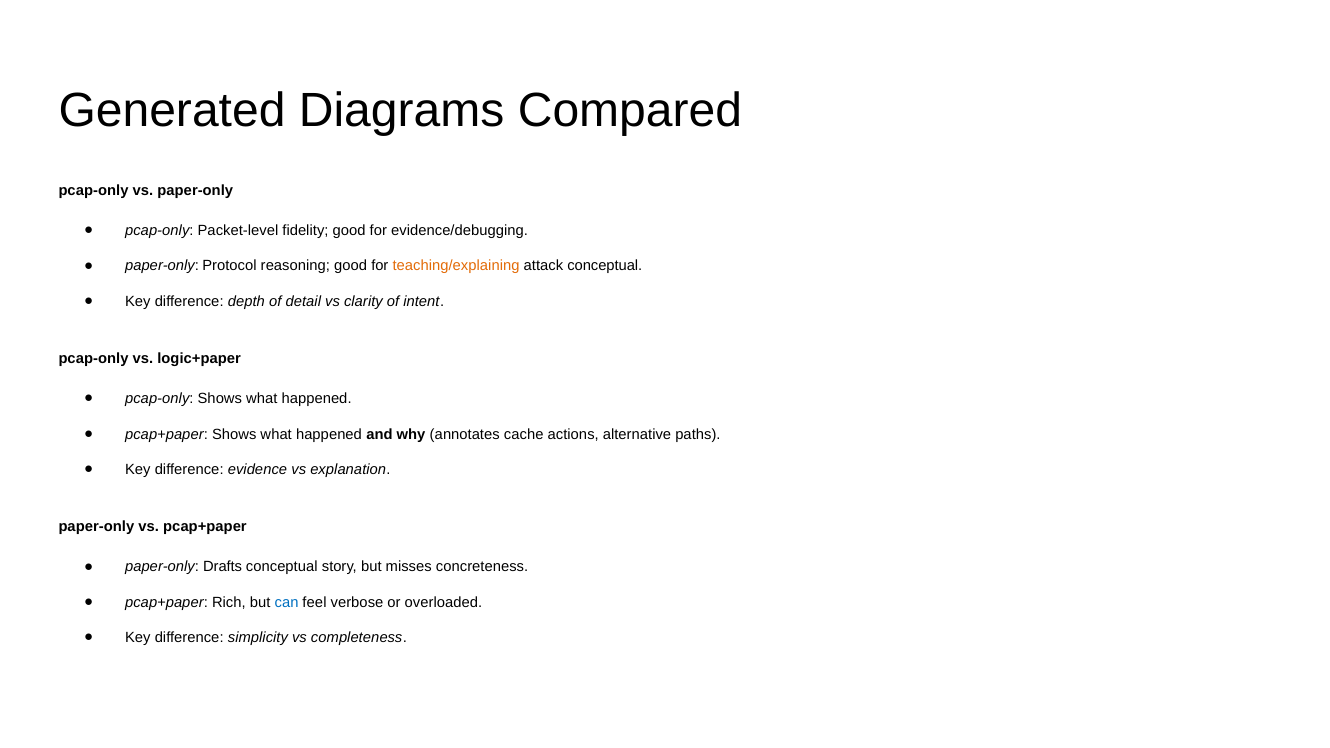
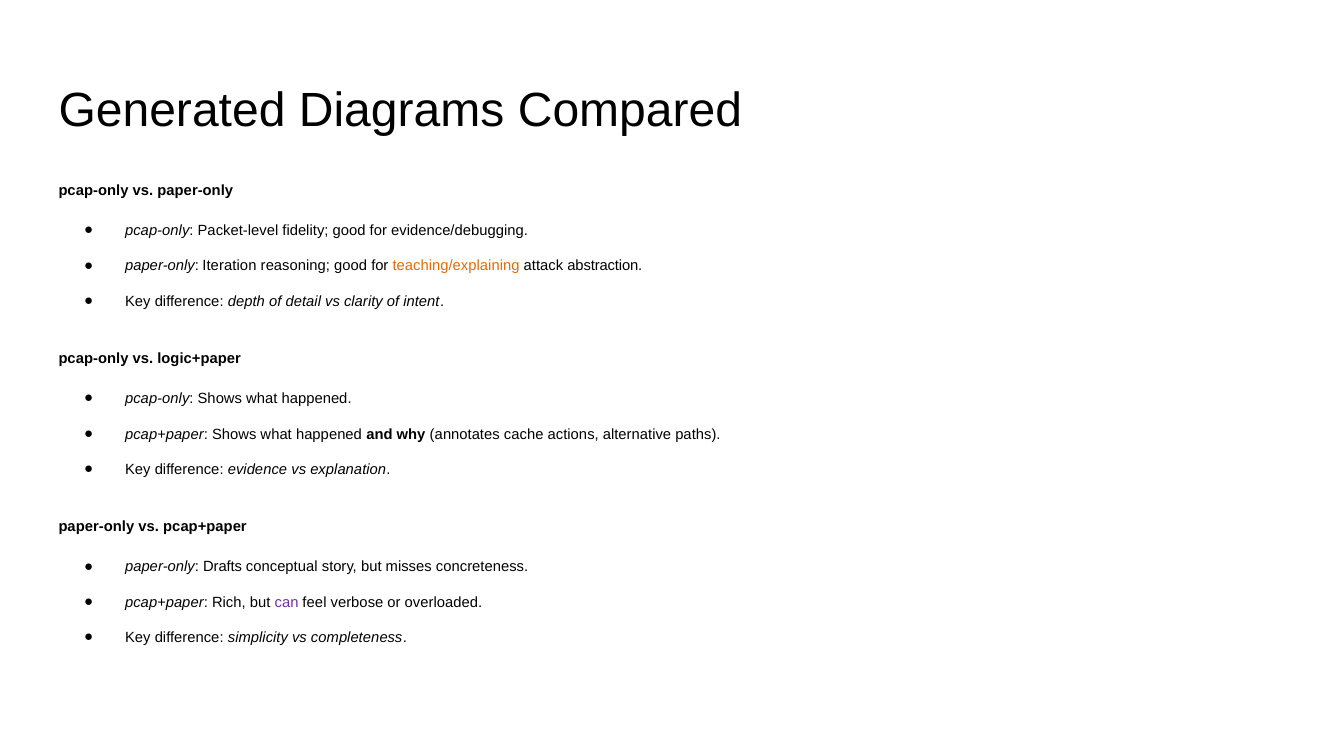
Protocol: Protocol -> Iteration (229, 266)
attack conceptual: conceptual -> abstraction (605, 266)
can colour: blue -> purple (287, 602)
